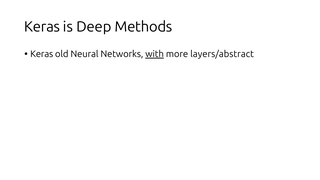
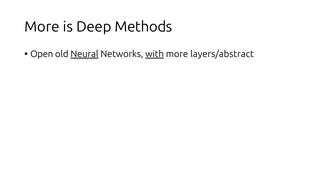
Keras: Keras -> More (42, 27)
Keras: Keras -> Open (42, 54)
Neural underline: none -> present (84, 54)
